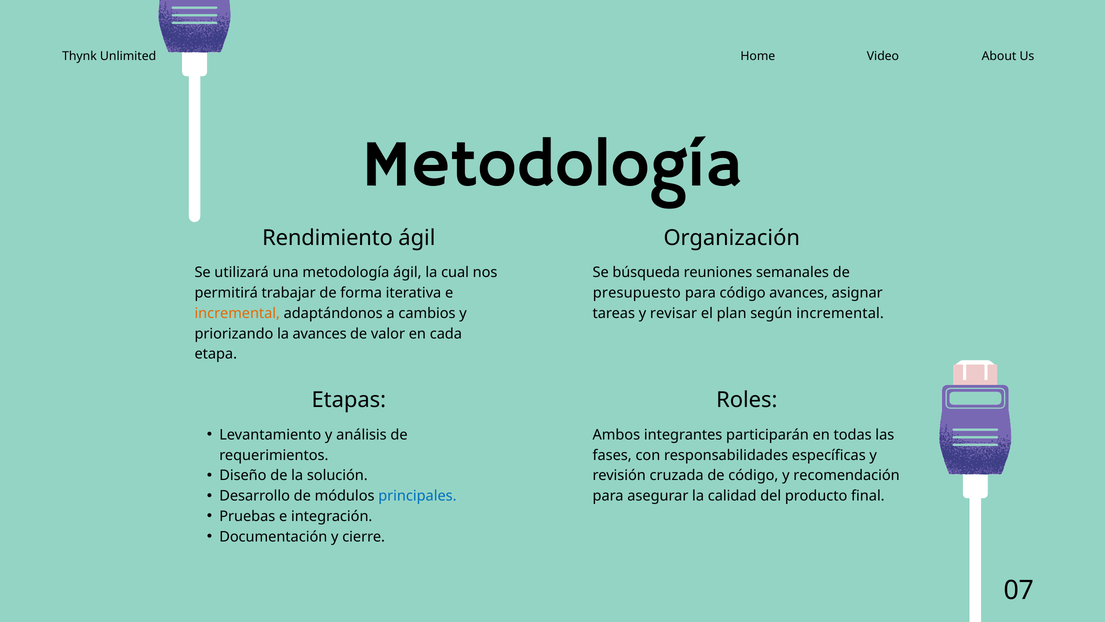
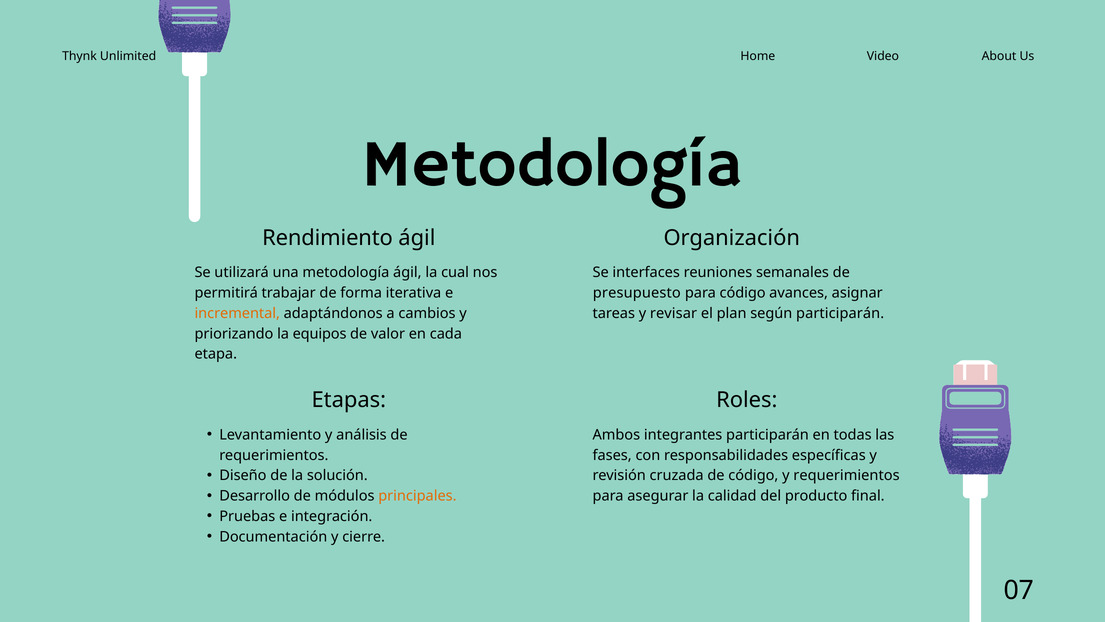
búsqueda: búsqueda -> interfaces (646, 272)
según incremental: incremental -> participarán (840, 313)
la avances: avances -> equipos (320, 333)
y recomendación: recomendación -> requerimientos (846, 475)
principales colour: blue -> orange (417, 496)
